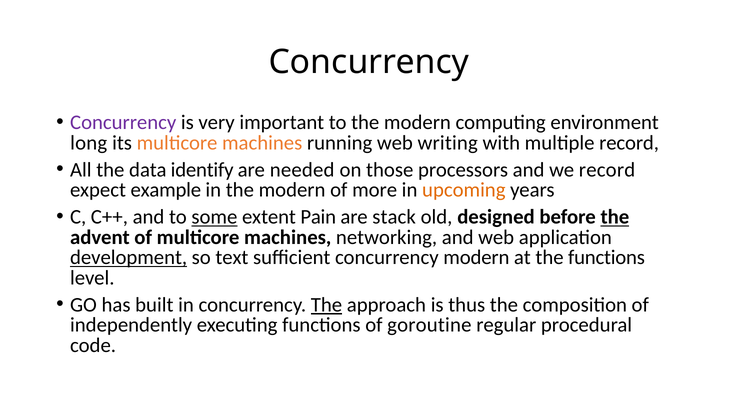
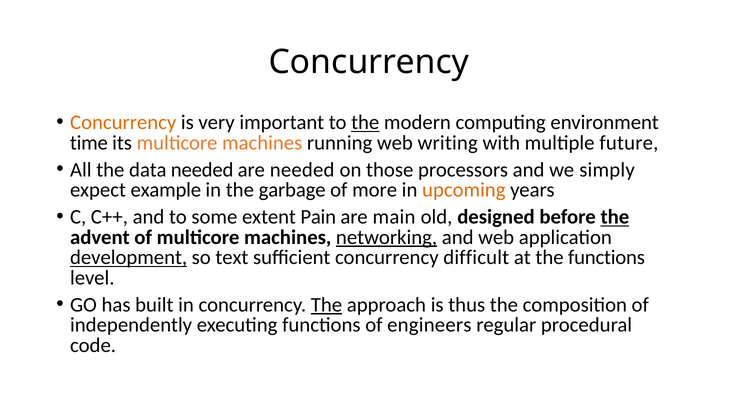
Concurrency colour: purple -> orange (123, 123)
the underline: none -> present (365, 123)
long: long -> time (89, 143)
multiple record: record -> future (629, 143)
data identify: identify -> needed (202, 170)
we record: record -> simply (607, 170)
in the modern: modern -> garbage (292, 190)
some underline: present -> none (214, 217)
stack: stack -> main (394, 217)
networking underline: none -> present (387, 237)
concurrency modern: modern -> difficult (476, 258)
goroutine: goroutine -> engineers (429, 325)
